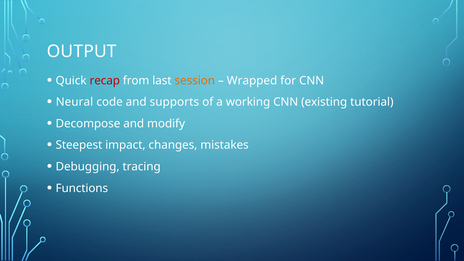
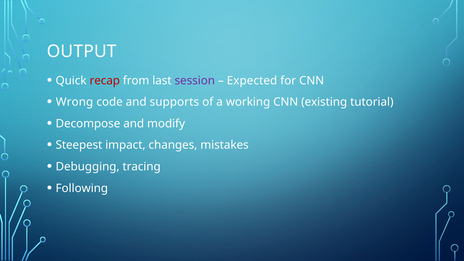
session colour: orange -> purple (195, 81)
Wrapped: Wrapped -> Expected (252, 81)
Neural: Neural -> Wrong (74, 102)
Functions: Functions -> Following (82, 188)
